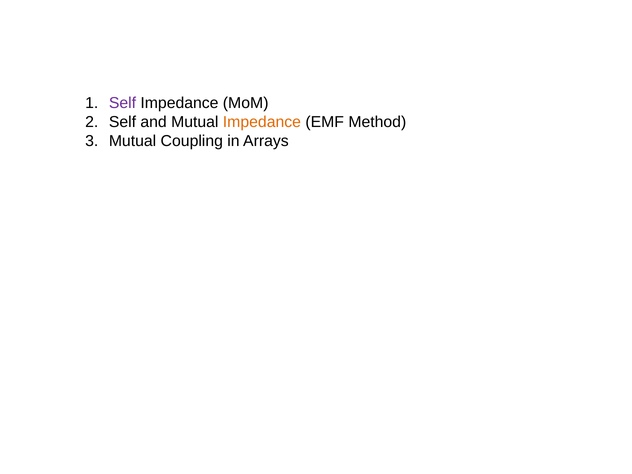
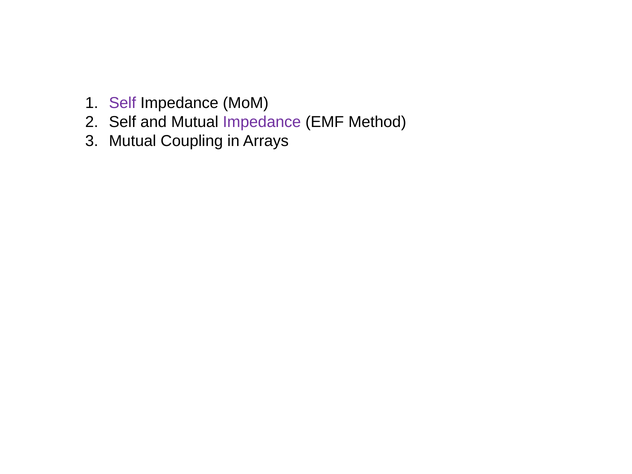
Impedance colour: orange -> purple (262, 122)
